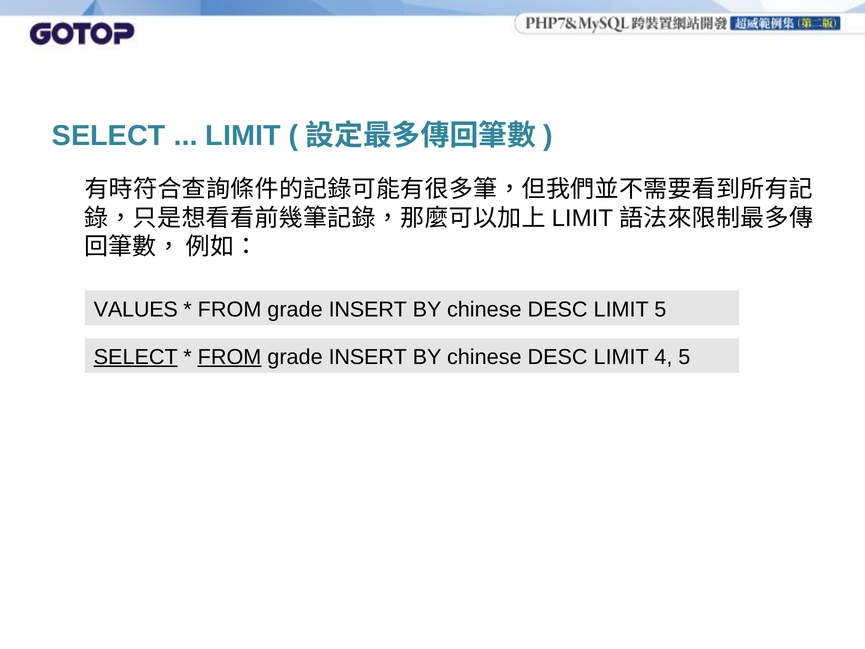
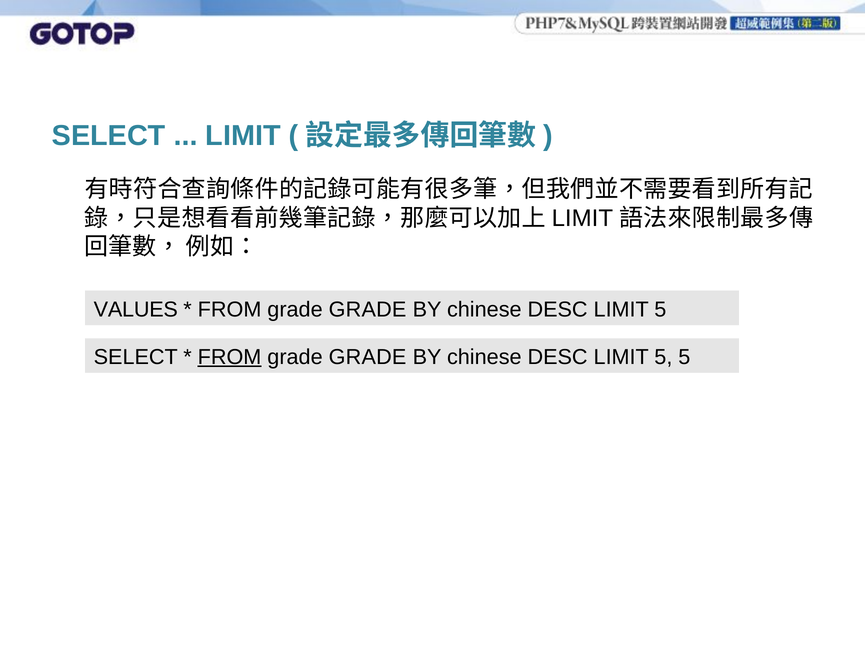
INSERT: INSERT -> GRADE (368, 309)
SELECT underline: present -> none (136, 357)
INSERT: INSERT -> GRADE (368, 357)
4: 4 -> 5 (663, 357)
